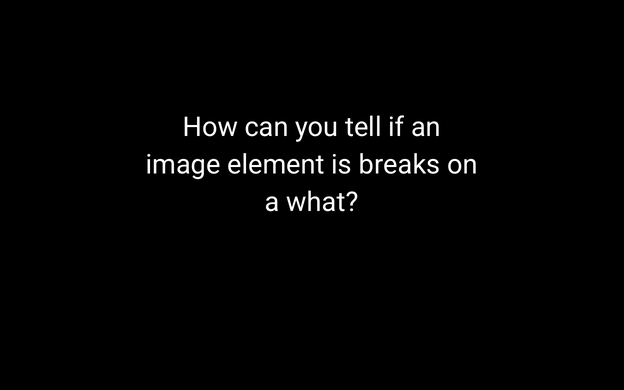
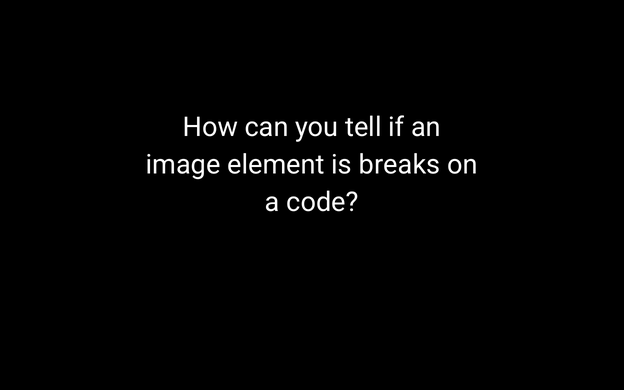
what: what -> code (323, 202)
